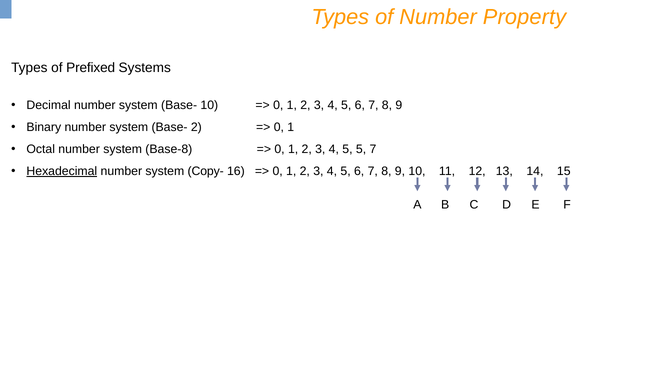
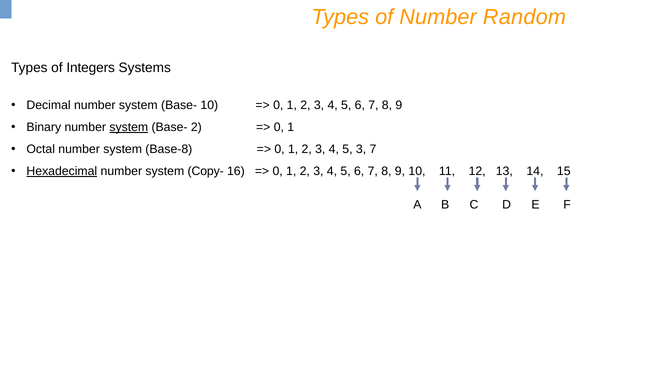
Property: Property -> Random (524, 17)
Prefixed: Prefixed -> Integers (91, 68)
system underline: none -> present (129, 127)
5 5: 5 -> 3 (361, 149)
